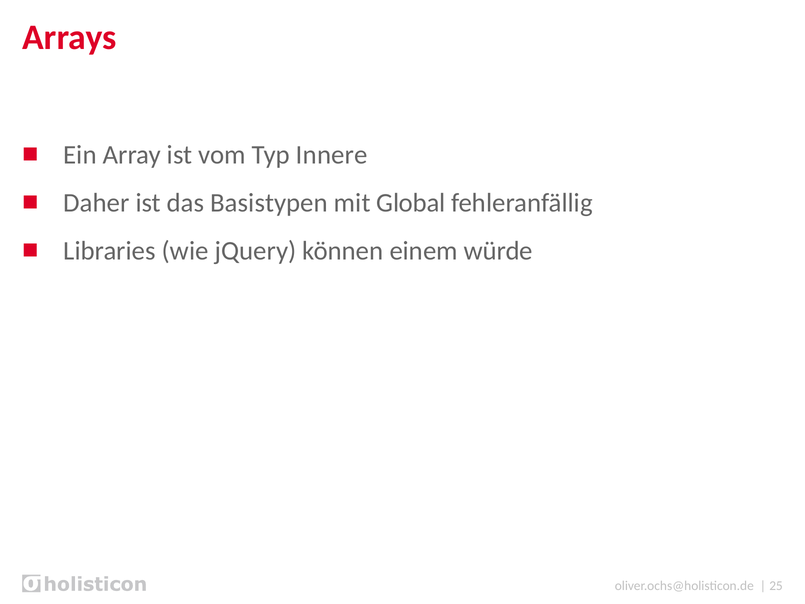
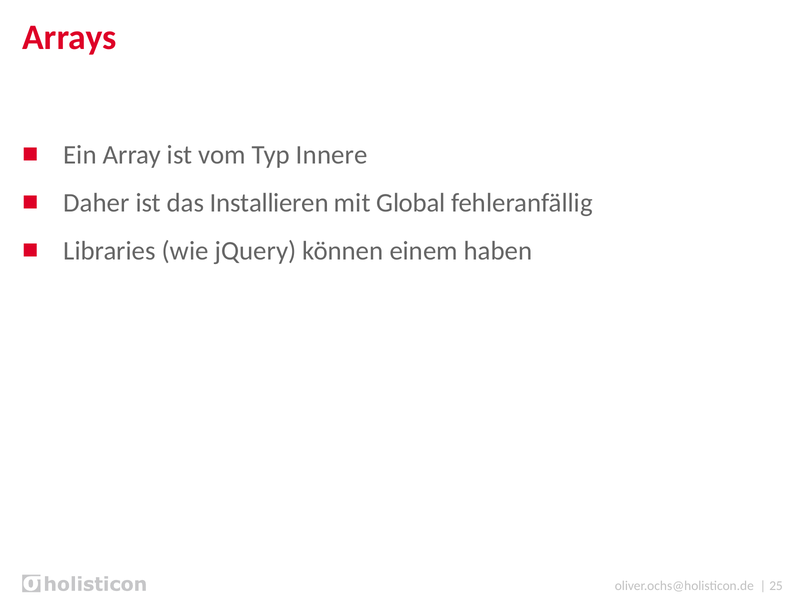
Basistypen: Basistypen -> Installieren (269, 203)
würde: würde -> haben (498, 251)
